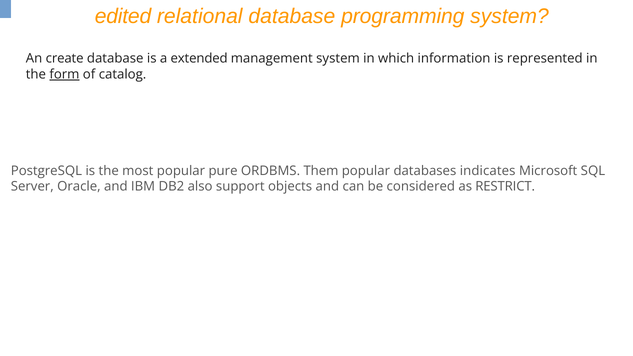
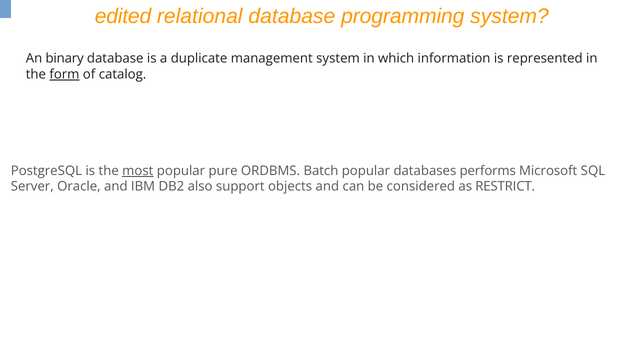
create: create -> binary (65, 59)
extended: extended -> duplicate (199, 59)
most underline: none -> present (138, 171)
Them: Them -> Batch (321, 171)
indicates: indicates -> performs (488, 171)
